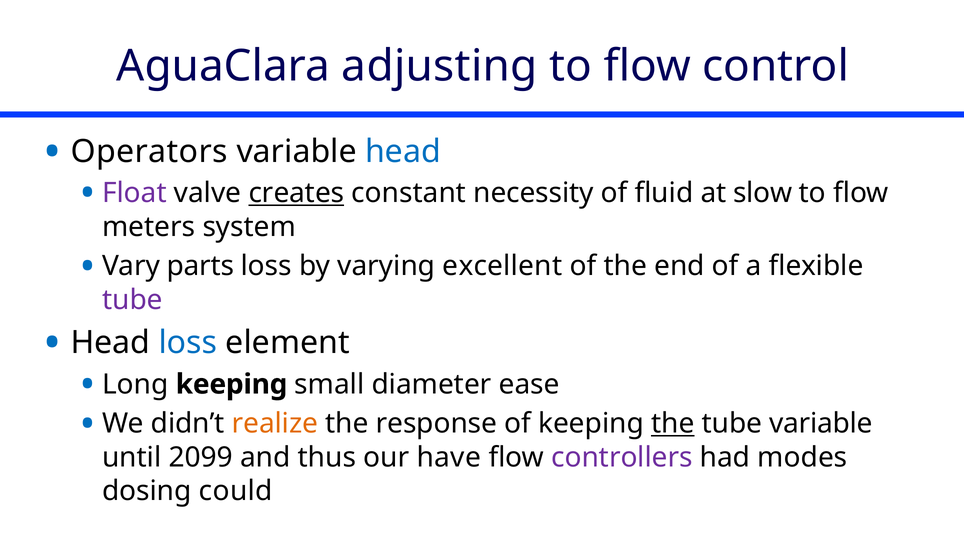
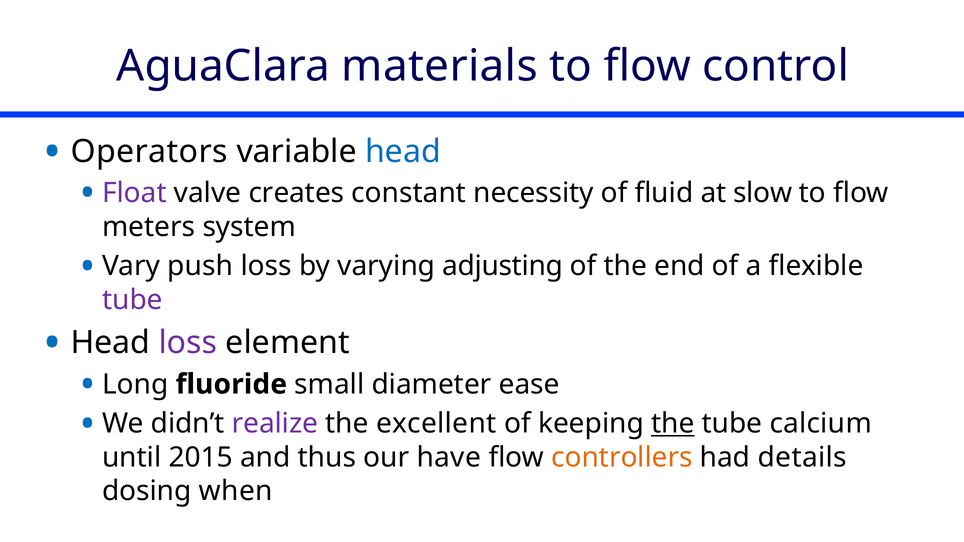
adjusting: adjusting -> materials (440, 66)
creates underline: present -> none (296, 193)
parts: parts -> push (200, 266)
excellent: excellent -> adjusting (503, 266)
loss colour: blue -> purple (188, 343)
Long keeping: keeping -> fluoride (231, 384)
realize colour: orange -> purple (275, 424)
response: response -> excellent (436, 424)
tube variable: variable -> calcium (821, 424)
2099: 2099 -> 2015 (201, 458)
controllers colour: purple -> orange (622, 458)
modes: modes -> details (802, 458)
could: could -> when (236, 491)
